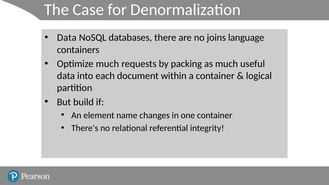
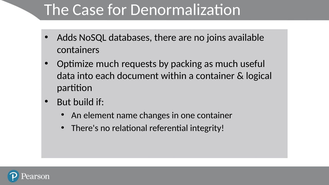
Data: Data -> Adds (67, 38)
language: language -> available (246, 38)
